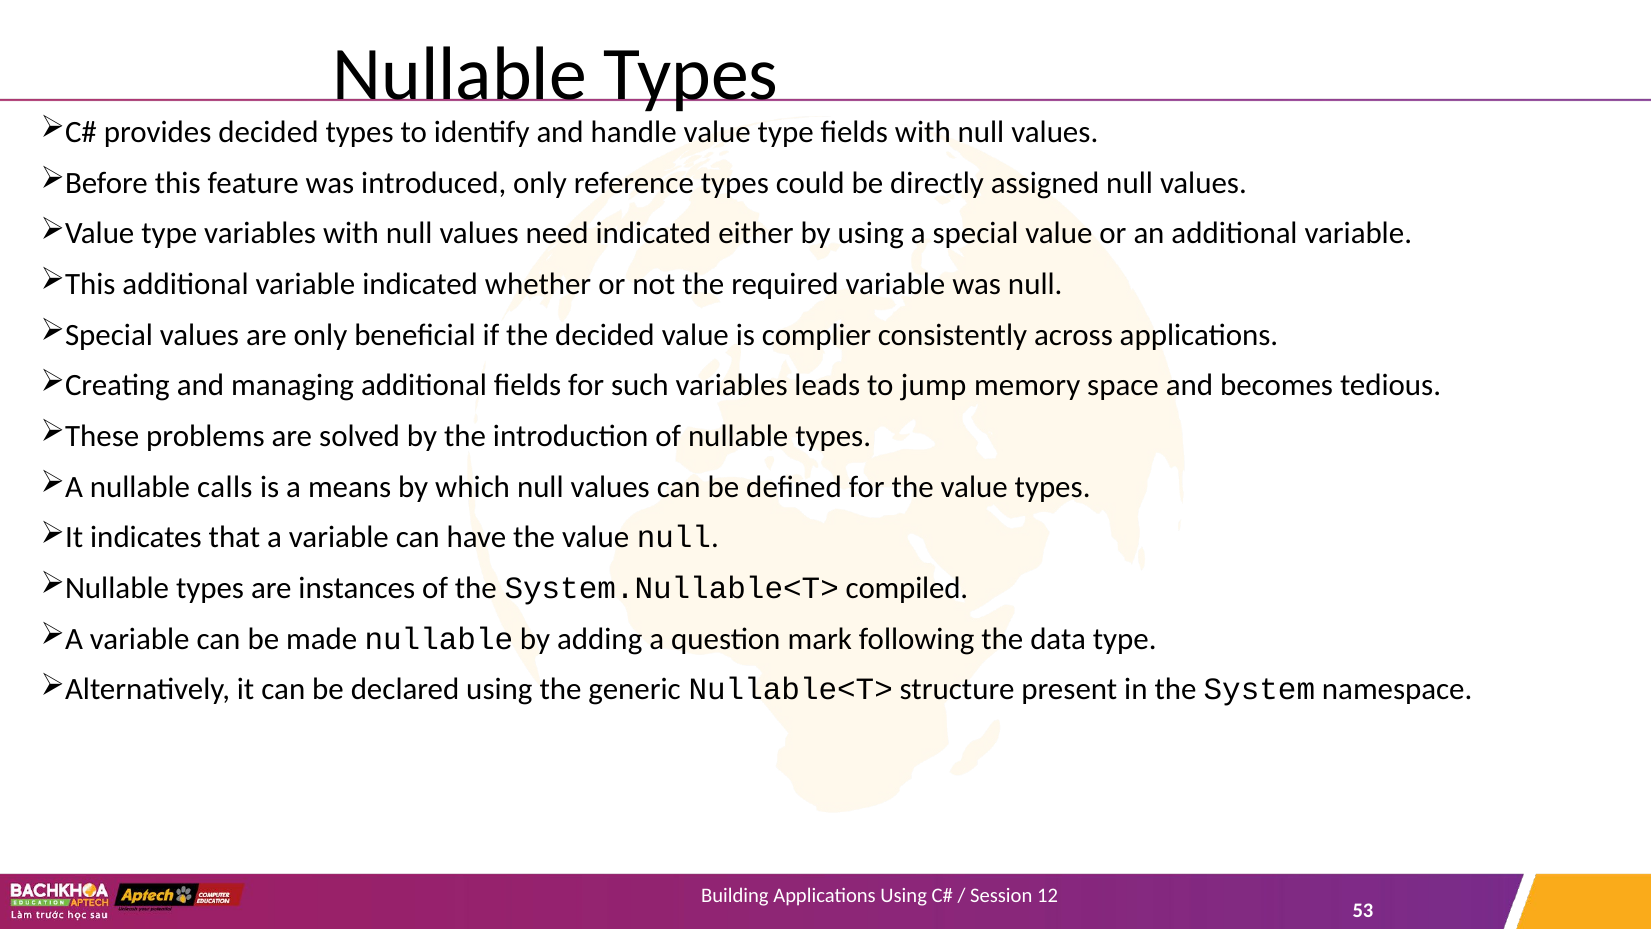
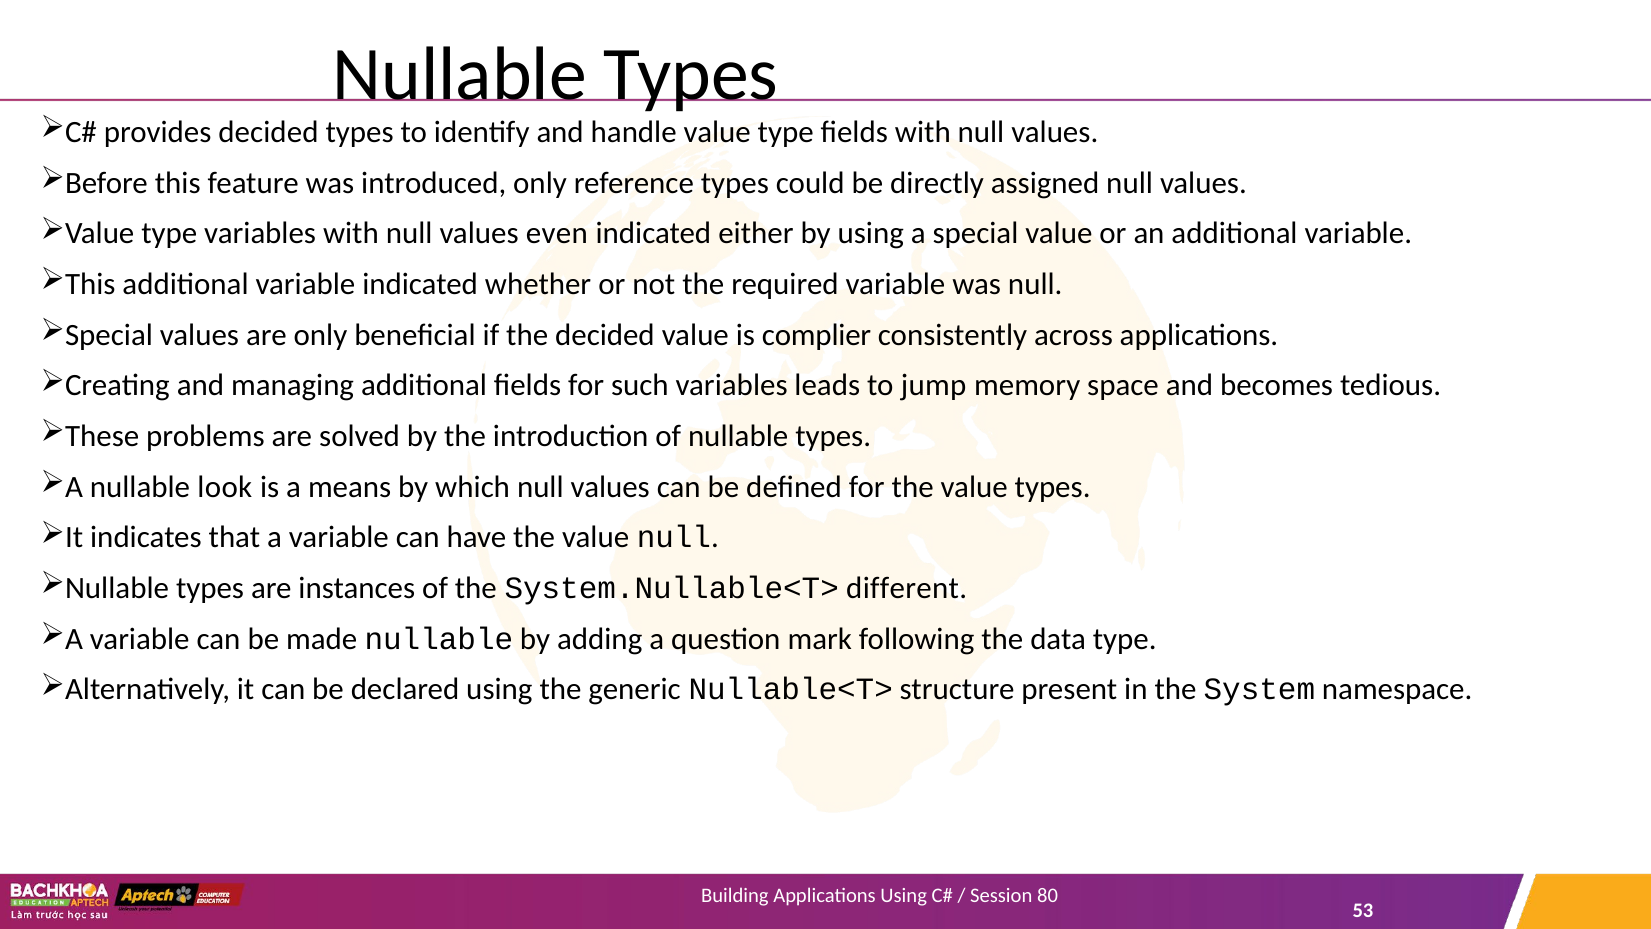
need: need -> even (557, 233)
calls: calls -> look (225, 487)
compiled: compiled -> different (907, 588)
12: 12 -> 80 (1047, 896)
